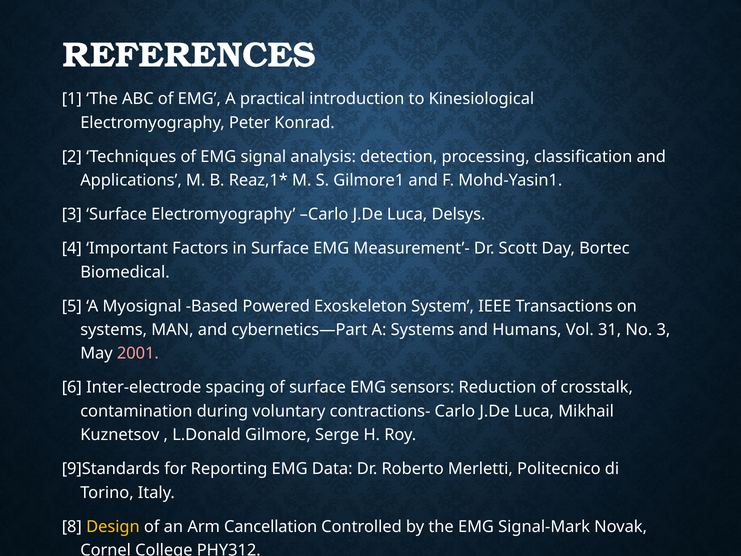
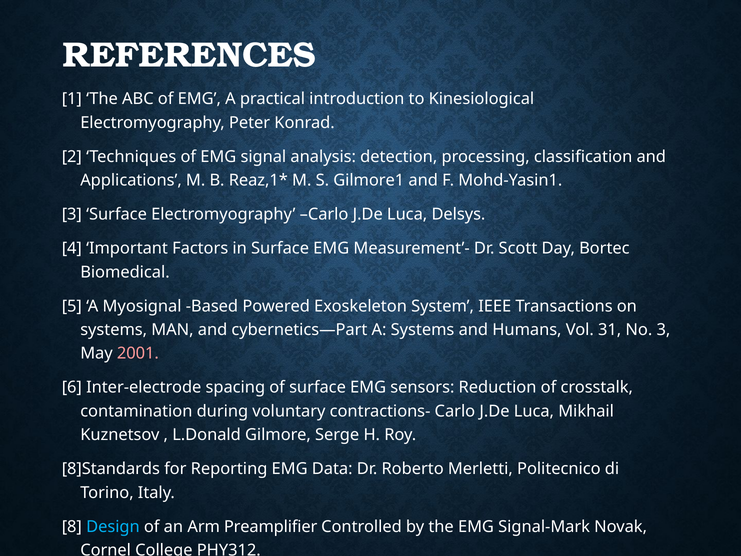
9]Standards: 9]Standards -> 8]Standards (111, 469)
Design colour: yellow -> light blue (113, 526)
Cancellation: Cancellation -> Preamplifier (271, 526)
